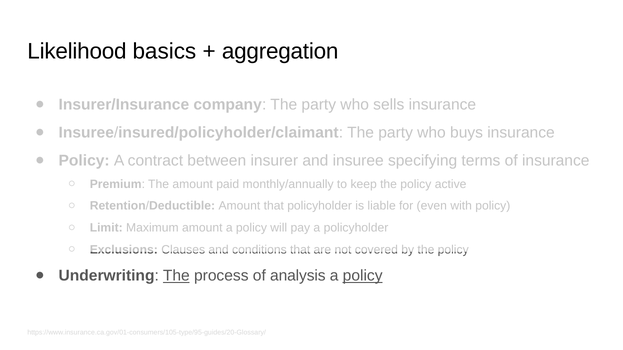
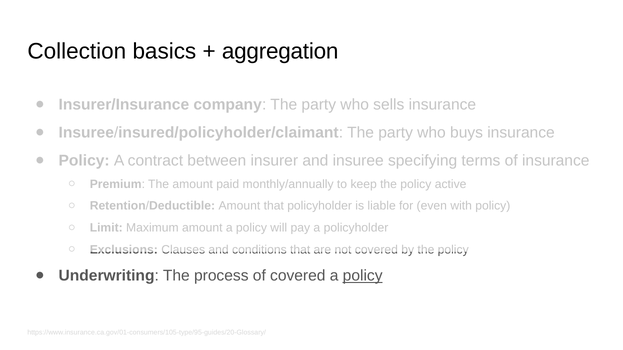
Likelihood: Likelihood -> Collection (77, 52)
The underline: present -> none (176, 276)
of analysis: analysis -> covered (298, 276)
